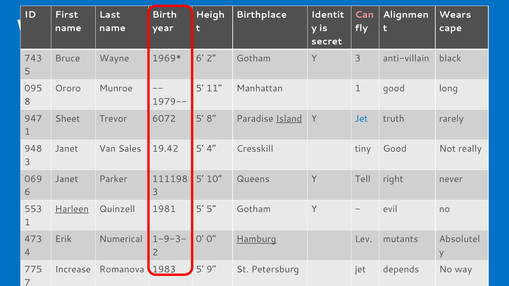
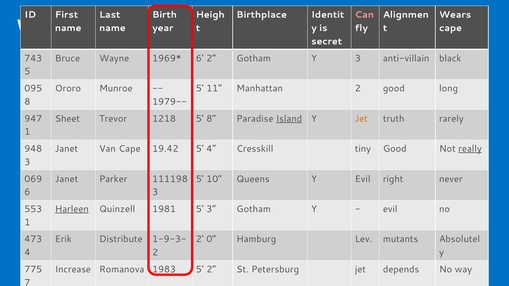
Manhattan 1: 1 -> 2 (358, 89)
6072: 6072 -> 1218 (164, 119)
Jet colour: blue -> orange (361, 119)
Van Sales: Sales -> Cape (130, 149)
really underline: none -> present (470, 149)
Y Tell: Tell -> Evil (363, 179)
5 5: 5 -> 3 (211, 209)
Numerical: Numerical -> Distribute (121, 239)
0: 0 -> 2 (200, 239)
Hamburg underline: present -> none (256, 239)
5 9: 9 -> 2 (211, 270)
